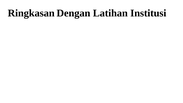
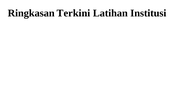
Dengan: Dengan -> Terkini (73, 13)
